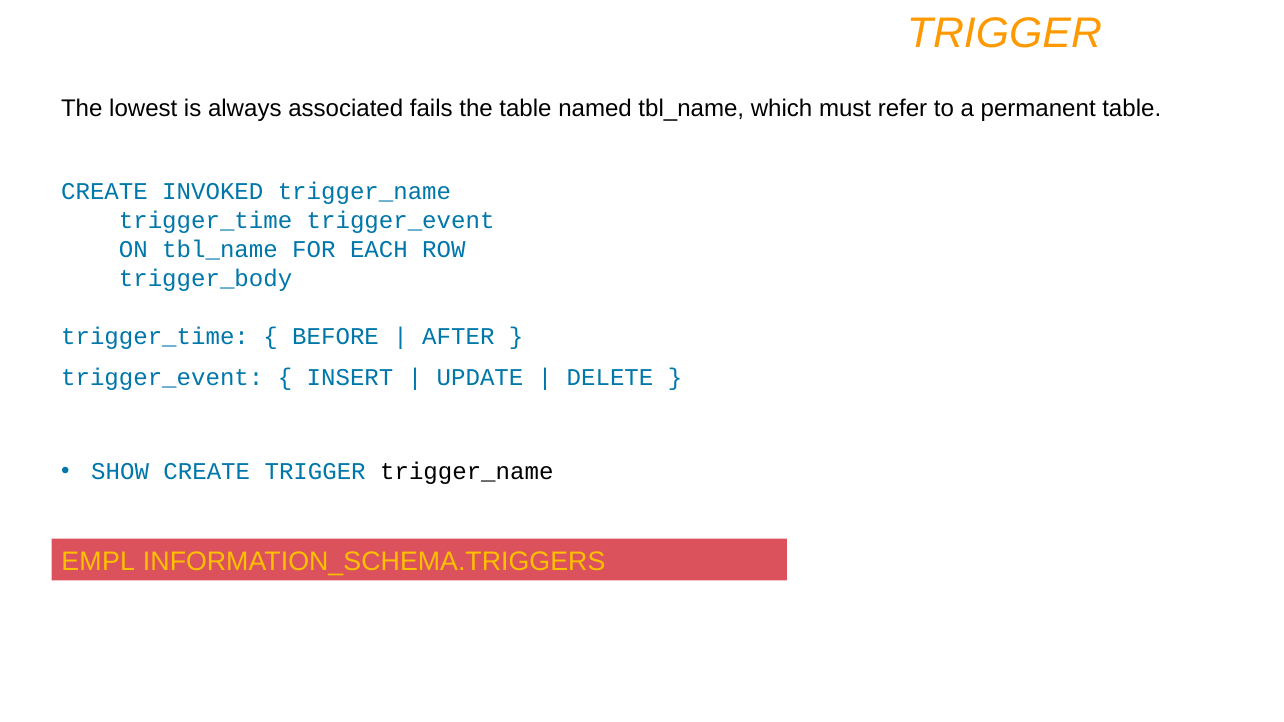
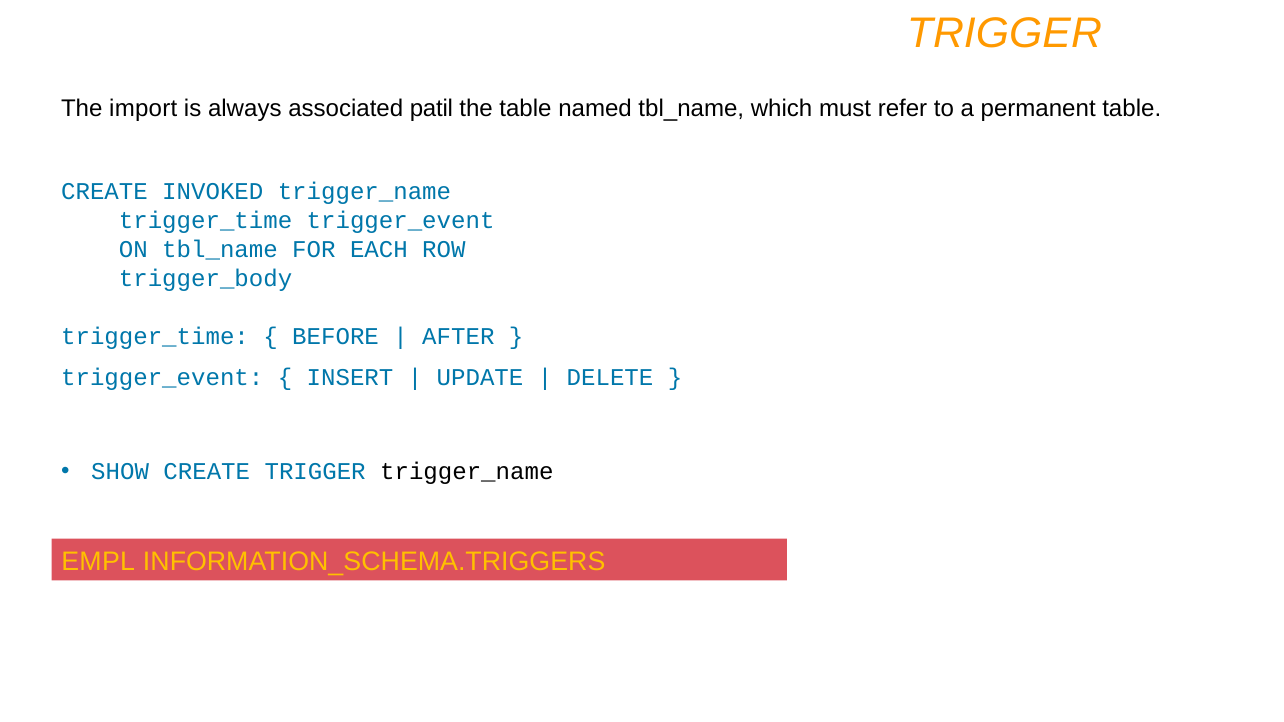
lowest: lowest -> import (143, 109)
fails: fails -> patil (431, 109)
